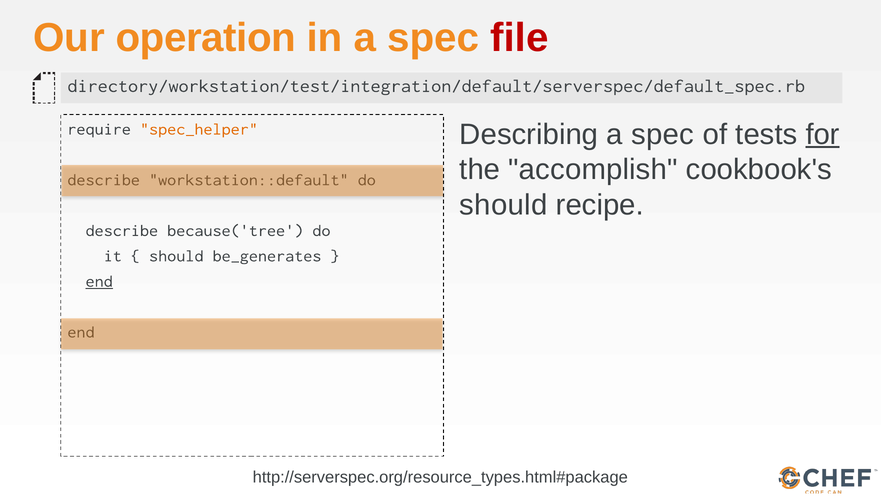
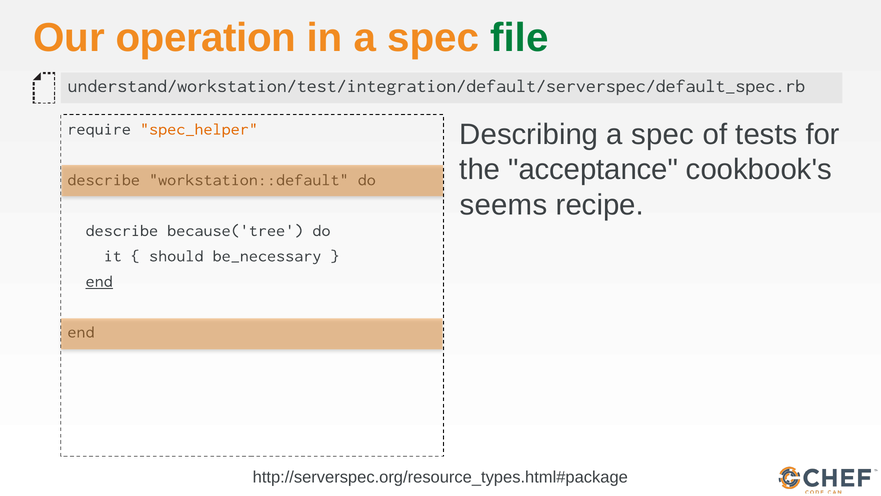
file colour: red -> green (519, 38)
directory/workstation/test/integration/default/serverspec/default_spec.rb: directory/workstation/test/integration/default/serverspec/default_spec.rb -> understand/workstation/test/integration/default/serverspec/default_spec.rb (436, 86)
for underline: present -> none (823, 134)
accomplish: accomplish -> acceptance (593, 169)
should: should -> seems (503, 205)
be_generates: be_generates -> be_necessary (267, 256)
